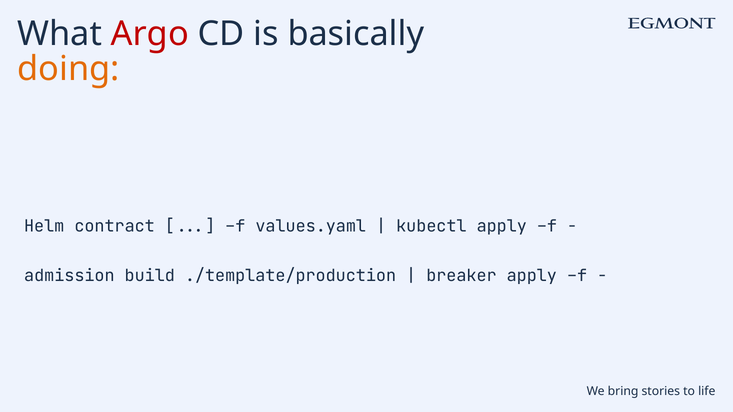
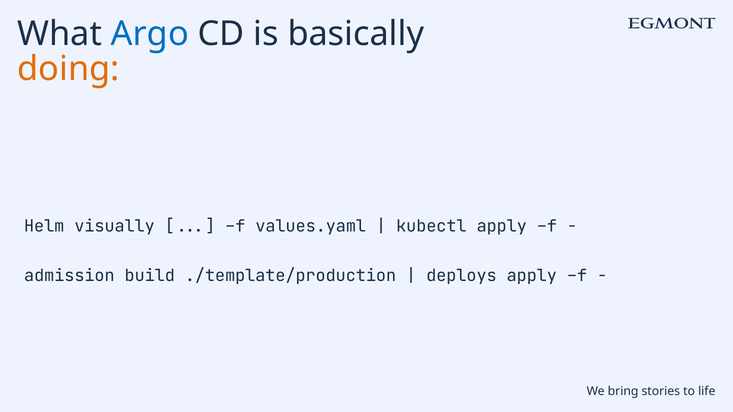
Argo colour: red -> blue (150, 34)
contract: contract -> visually (115, 227)
breaker: breaker -> deploys (461, 276)
